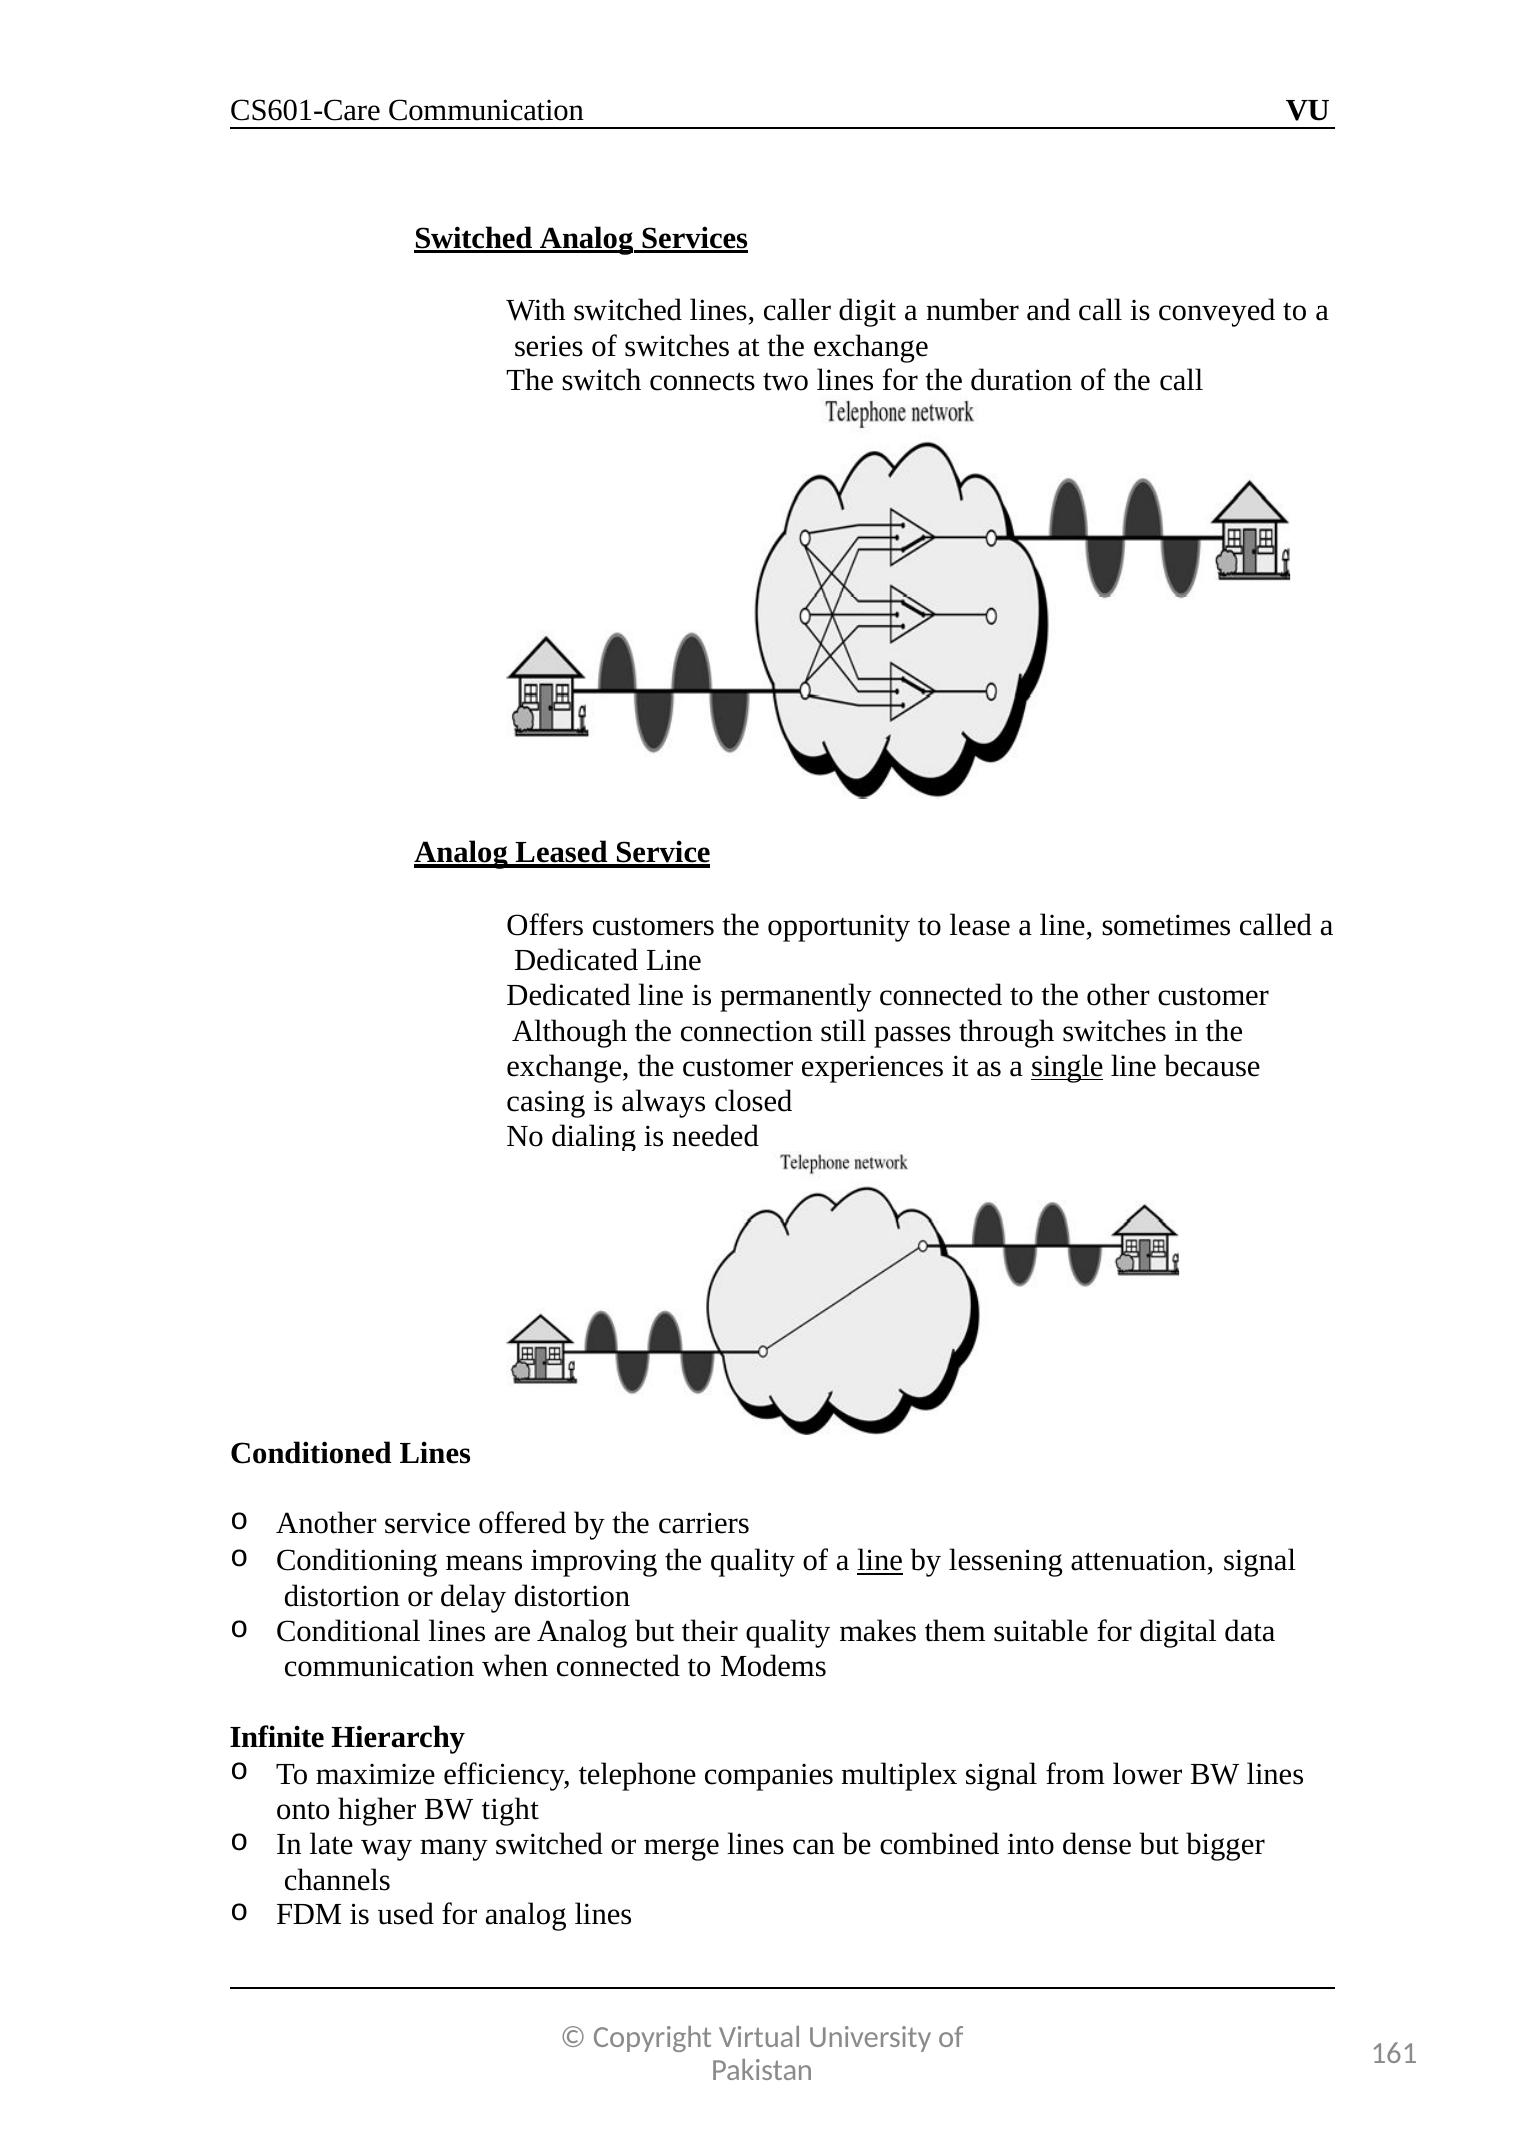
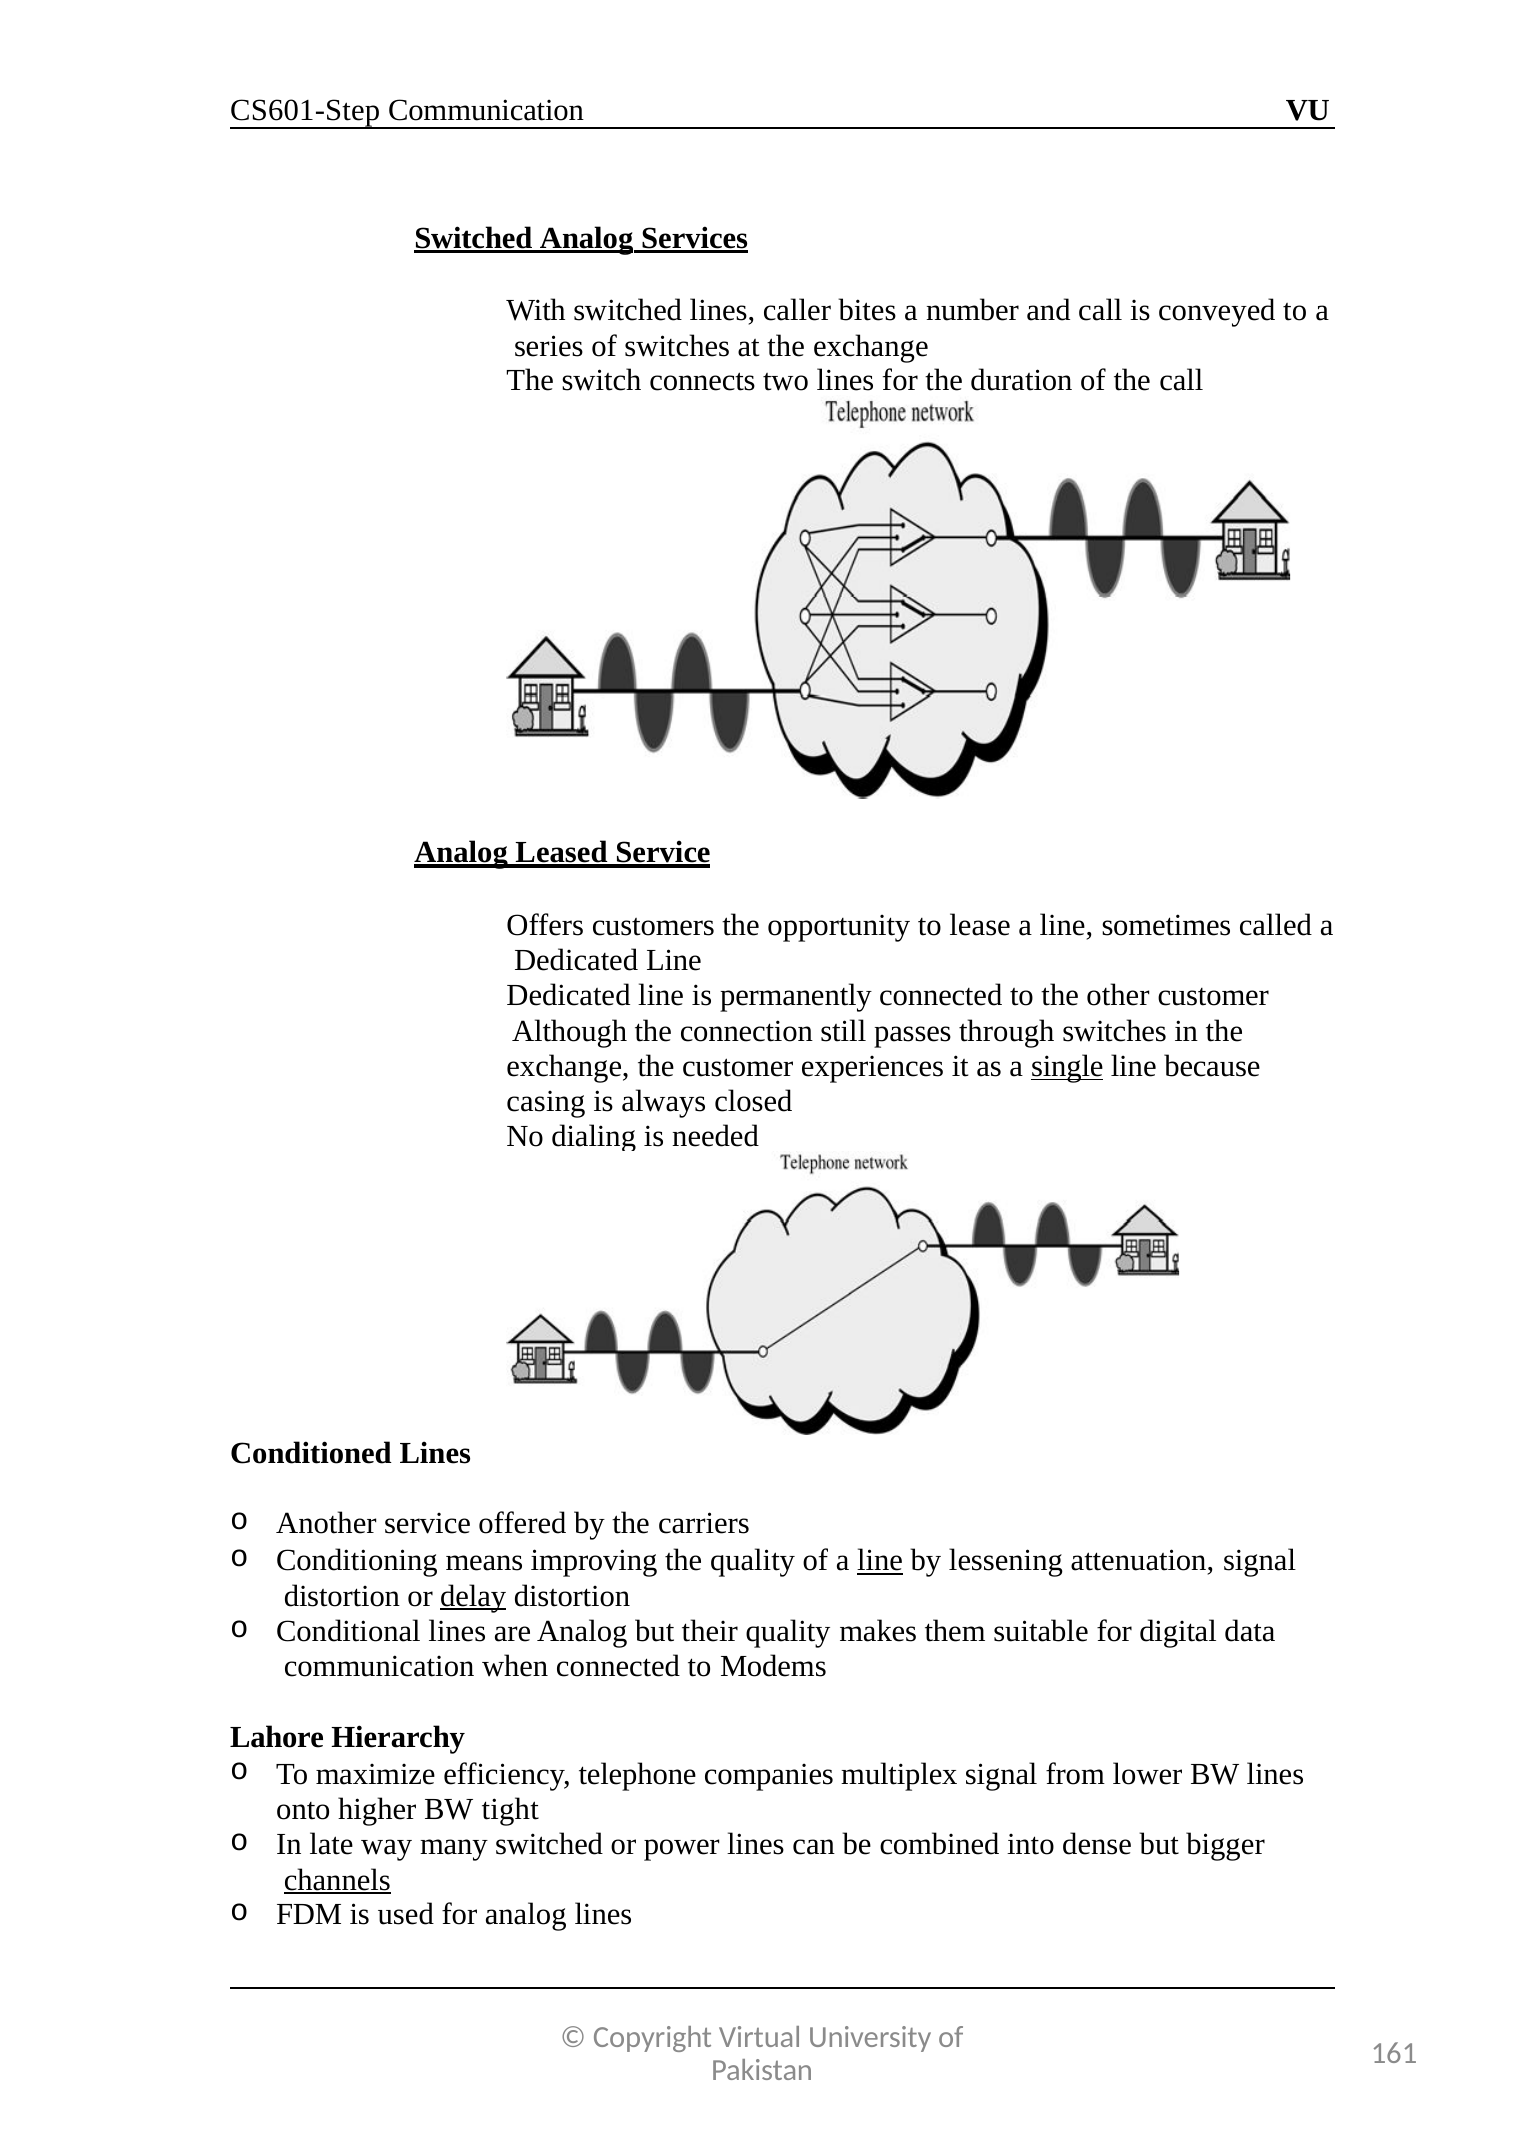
CS601-Care: CS601-Care -> CS601-Step (305, 110)
digit: digit -> bites (868, 311)
delay underline: none -> present (473, 1596)
Infinite: Infinite -> Lahore (277, 1737)
merge: merge -> power (682, 1845)
channels underline: none -> present (337, 1880)
